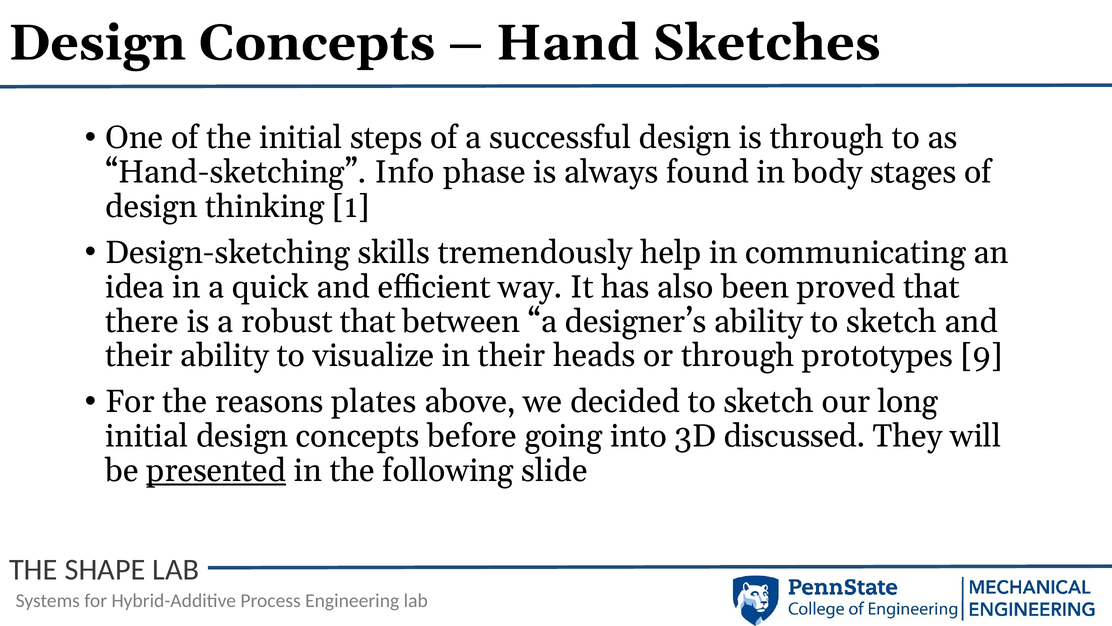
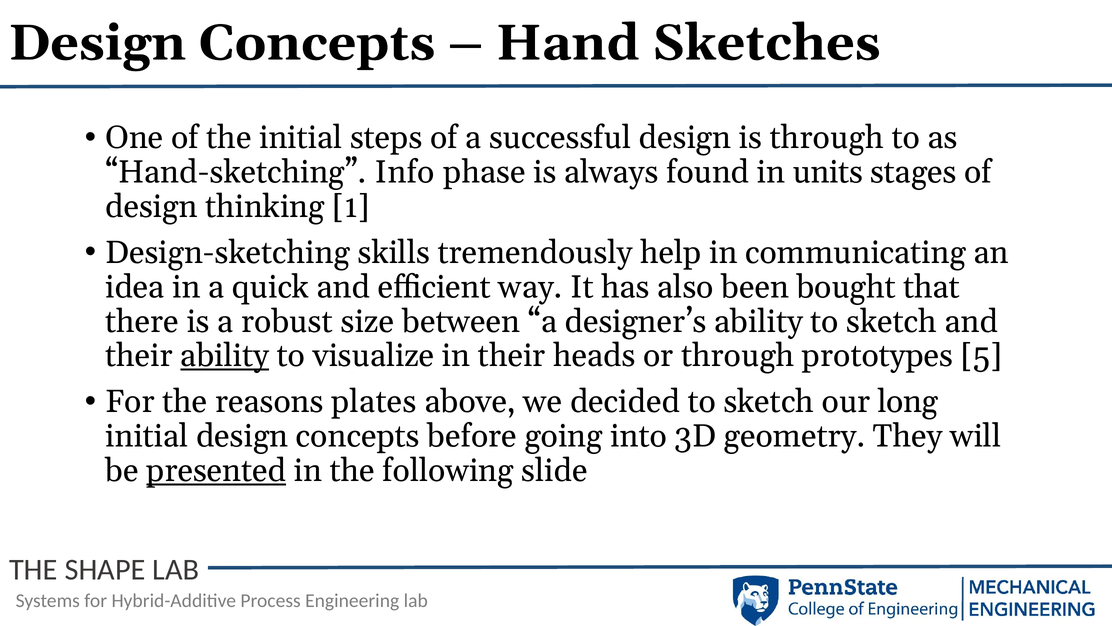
body: body -> units (828, 172)
proved: proved -> bought (846, 287)
robust that: that -> size (367, 321)
ability underline: none -> present (225, 356)
9: 9 -> 5 (982, 356)
discussed: discussed -> geometry (794, 436)
